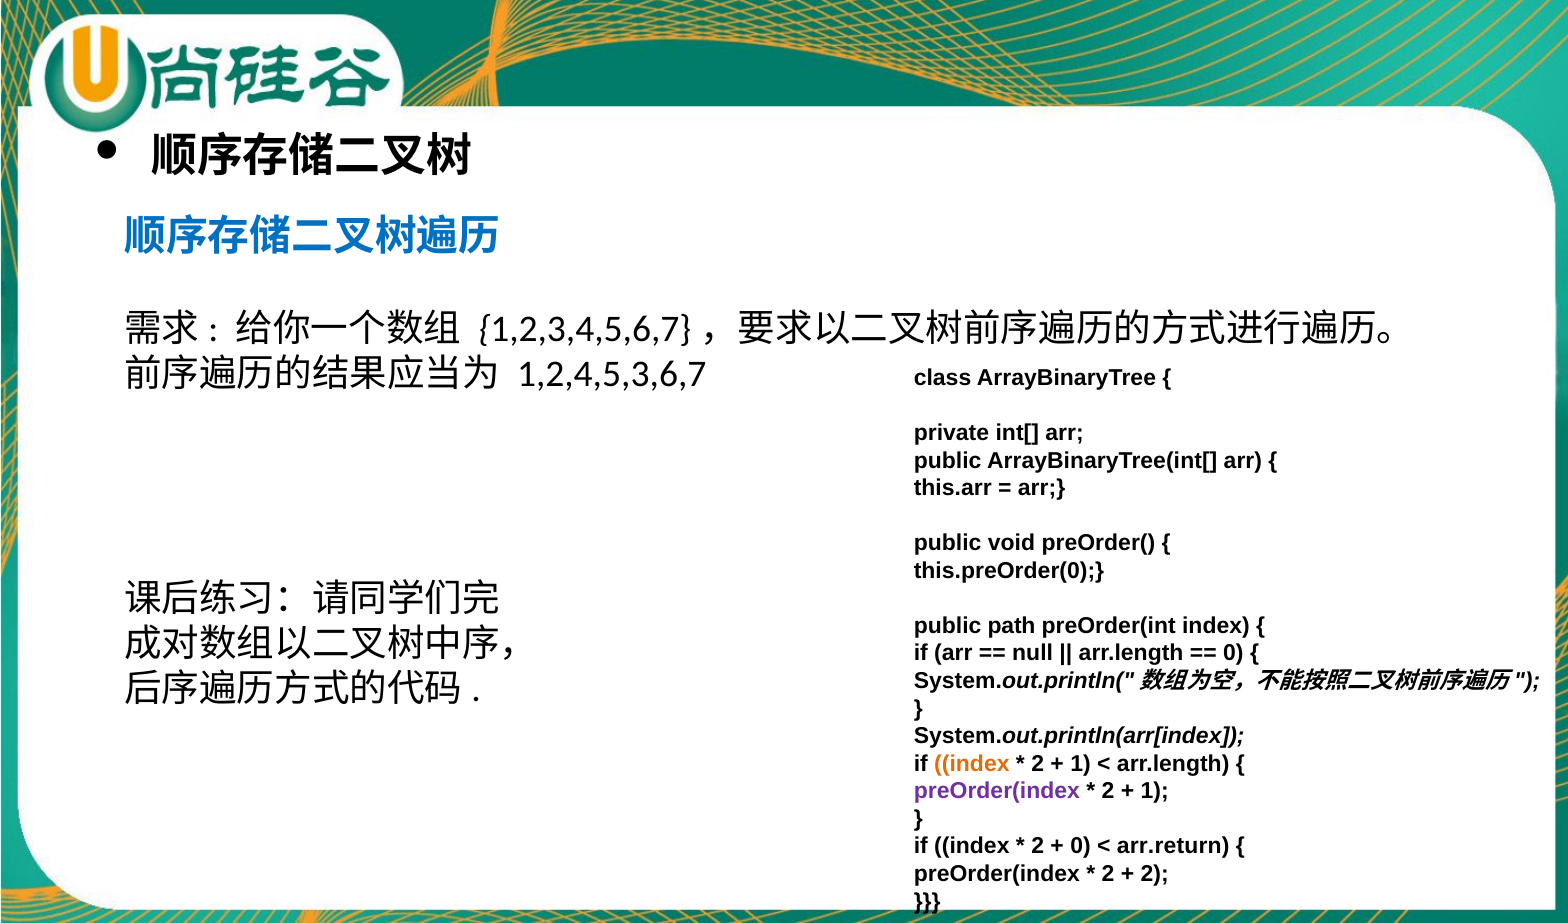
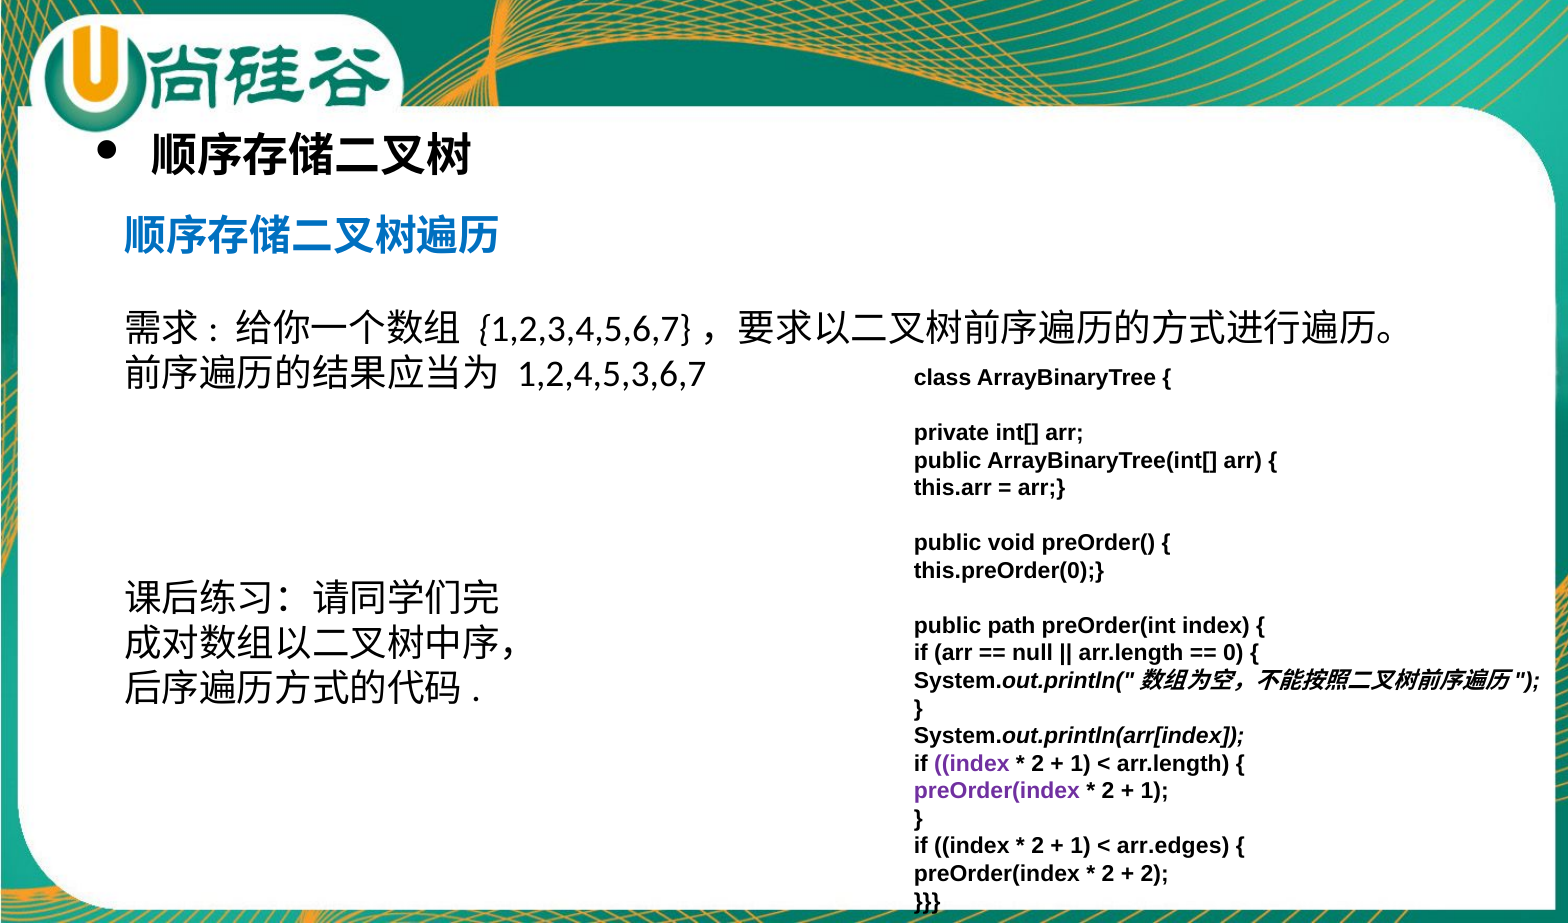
index colour: orange -> purple (972, 764)
0: 0 -> 1 (1081, 846)
arr.return: arr.return -> arr.edges (1173, 846)
